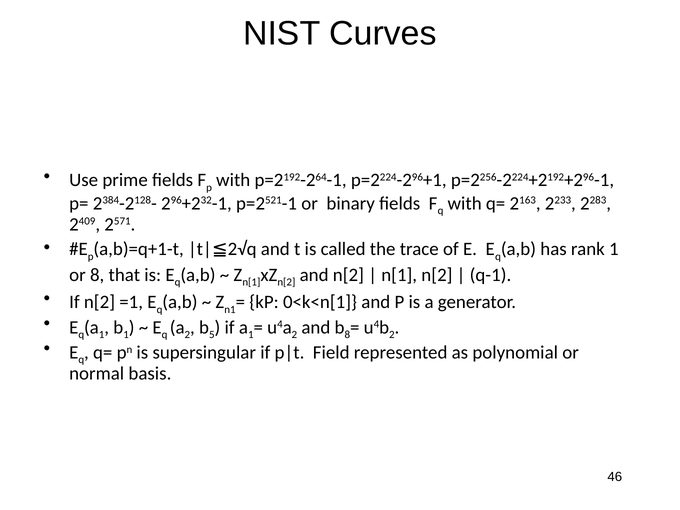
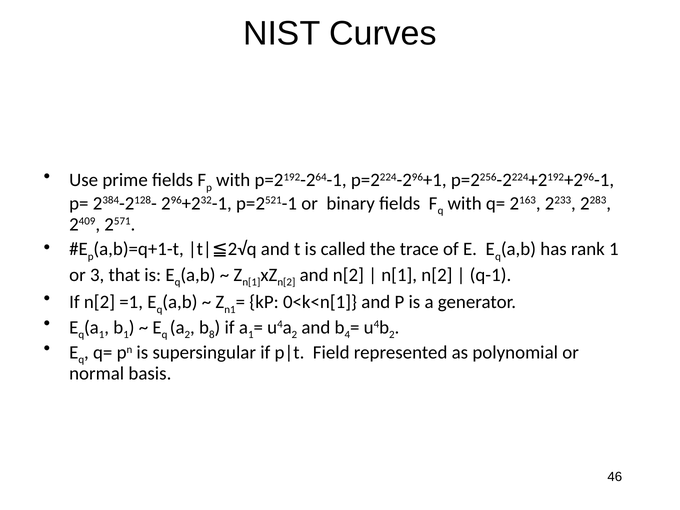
or 8: 8 -> 3 (97, 275)
5: 5 -> 8 (212, 335)
8: 8 -> 4 (347, 335)
